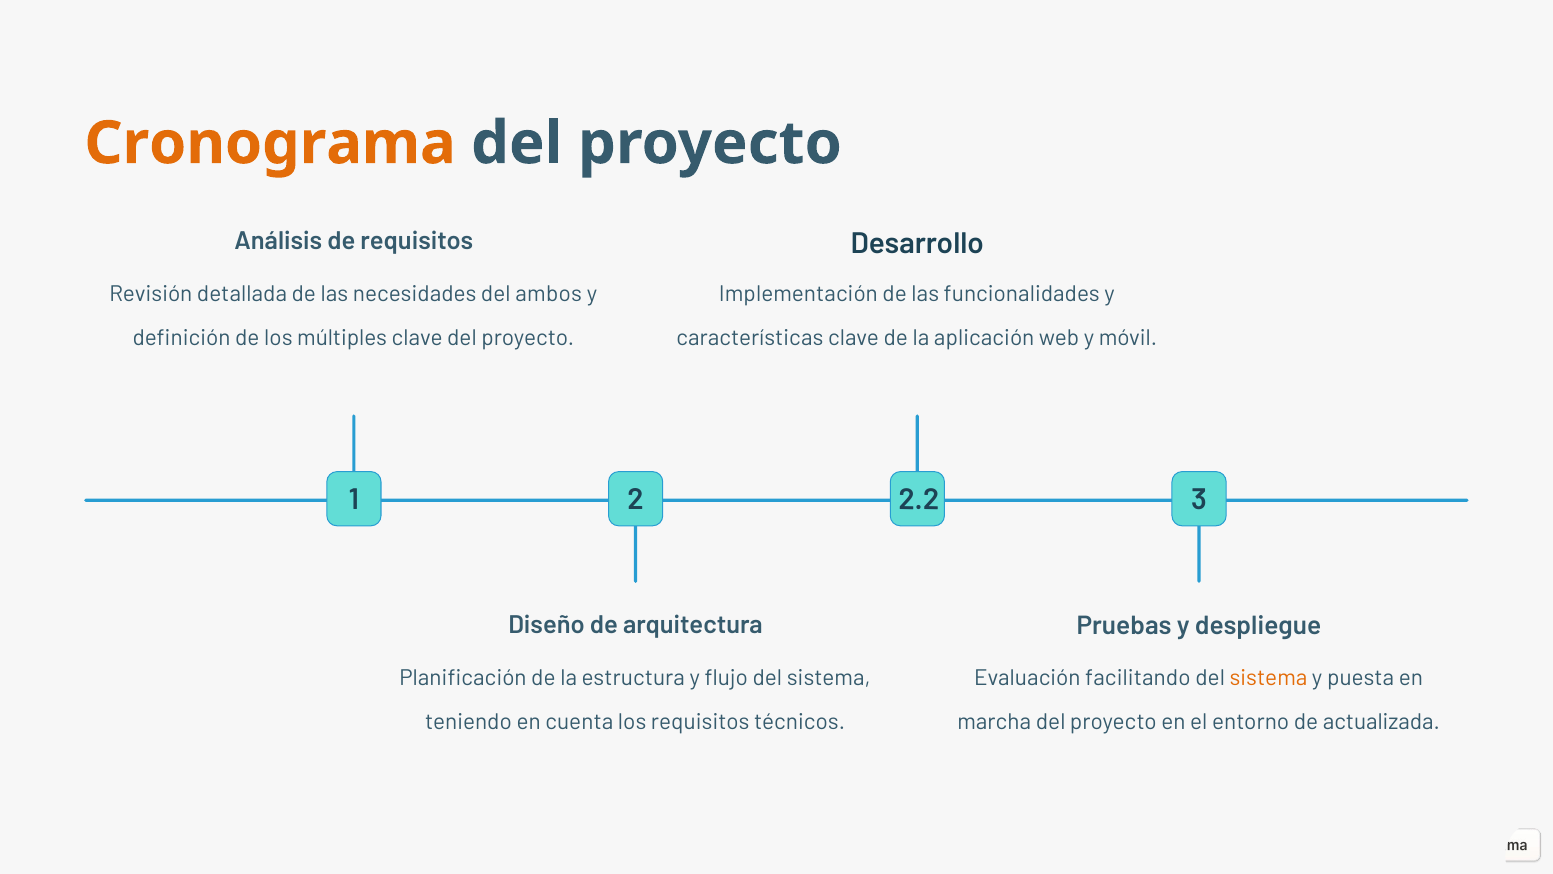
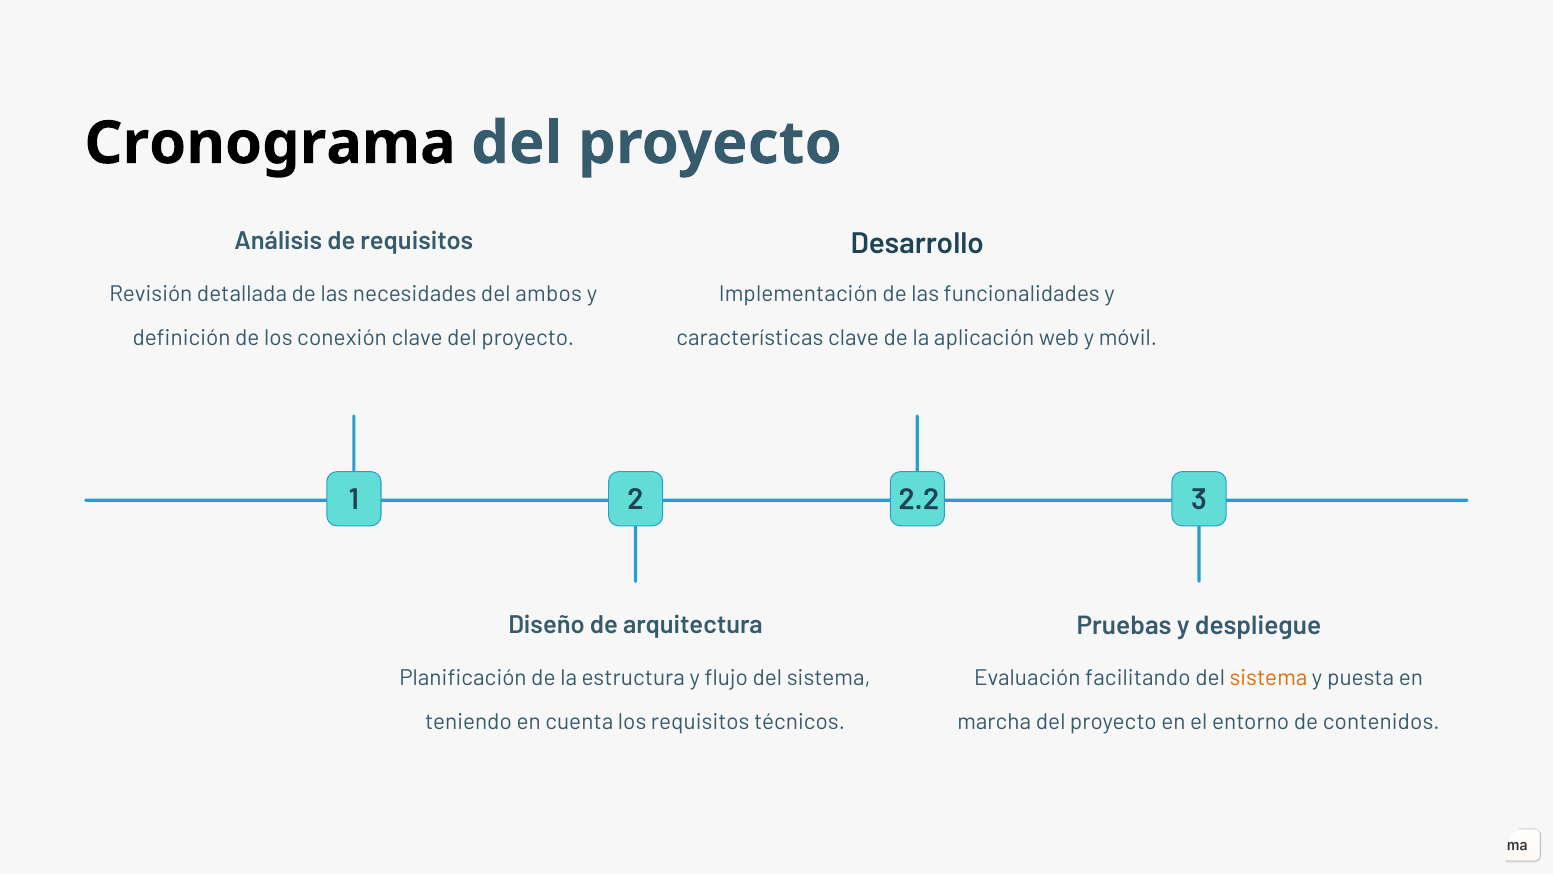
Cronograma colour: orange -> black (270, 143)
múltiples: múltiples -> conexión (342, 338)
actualizada: actualizada -> contenidos (1381, 722)
